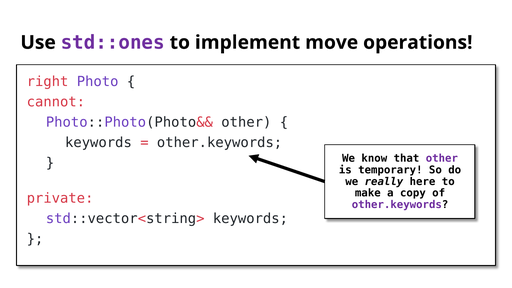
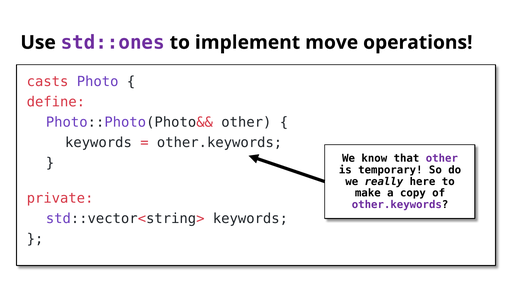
right: right -> casts (48, 82)
cannot: cannot -> define (56, 102)
